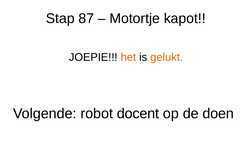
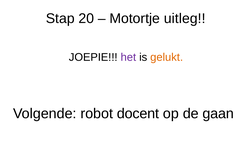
87: 87 -> 20 (86, 18)
kapot: kapot -> uitleg (185, 18)
het colour: orange -> purple (128, 57)
doen: doen -> gaan (218, 113)
